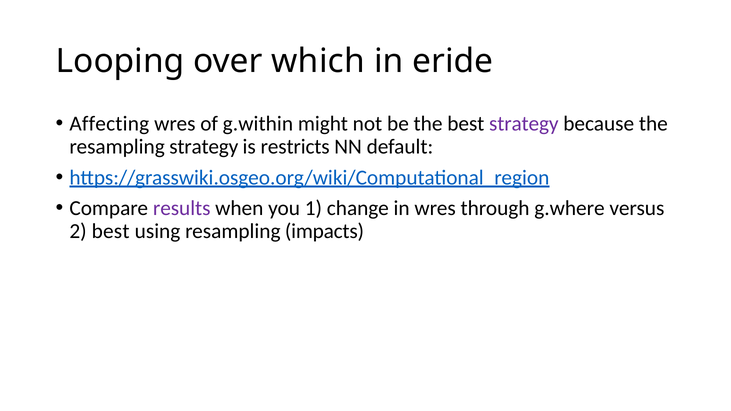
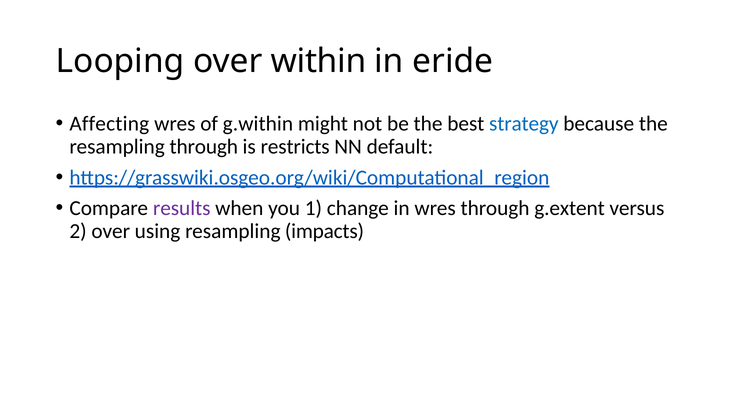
which: which -> within (319, 61)
strategy colour: purple -> blue (524, 124)
resampling strategy: strategy -> through (204, 147)
g.where: g.where -> g.extent (570, 208)
2 best: best -> over (111, 231)
